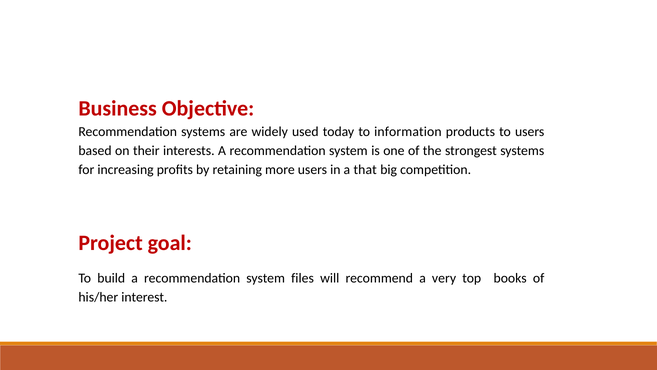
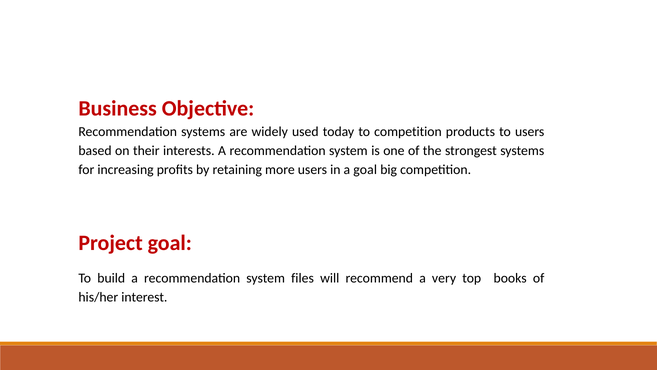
to information: information -> competition (408, 132)
a that: that -> goal (365, 169)
